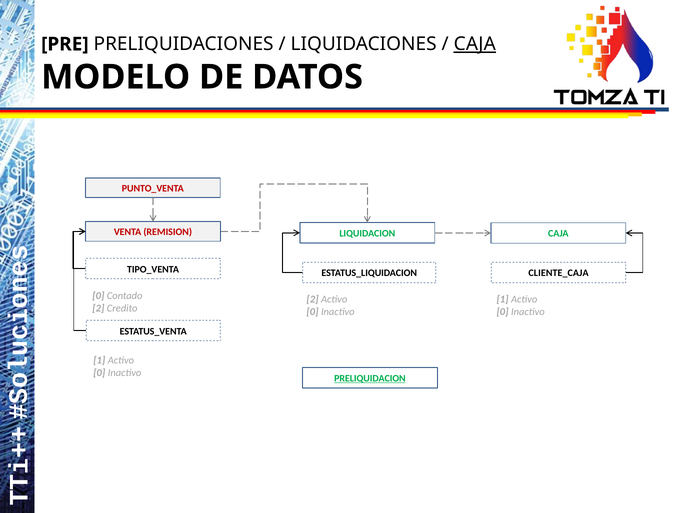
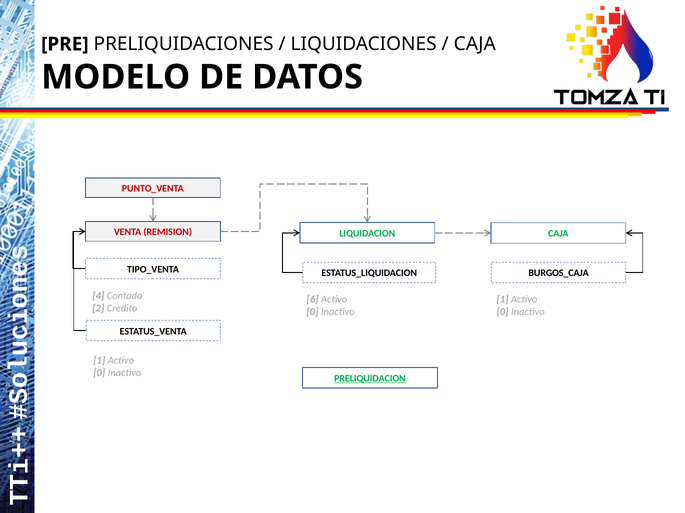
CAJA underline: present -> none (475, 44)
CLIENTE_CAJA: CLIENTE_CAJA -> BURGOS_CAJA (559, 274)
0: 0 -> 4 (98, 296)
2: 2 -> 6 (313, 300)
